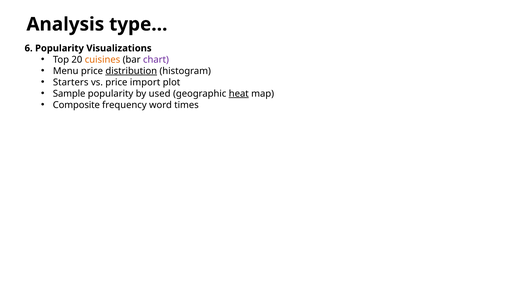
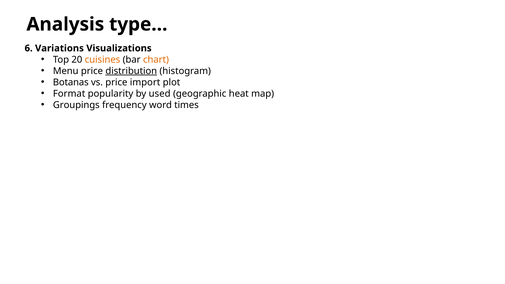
6 Popularity: Popularity -> Variations (59, 48)
chart colour: purple -> orange (156, 60)
Starters: Starters -> Botanas (71, 82)
Sample: Sample -> Format (69, 94)
heat underline: present -> none (239, 94)
Composite: Composite -> Groupings (76, 105)
